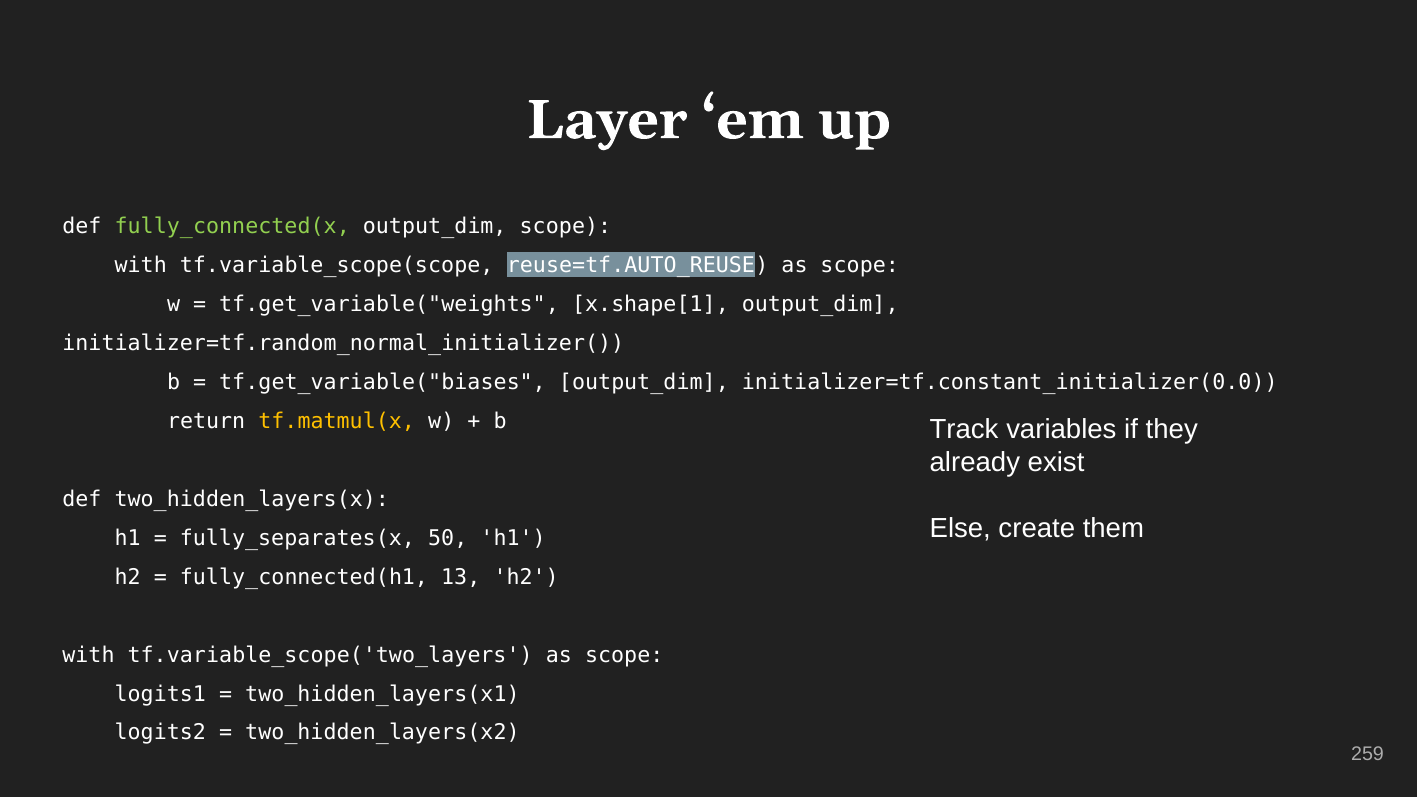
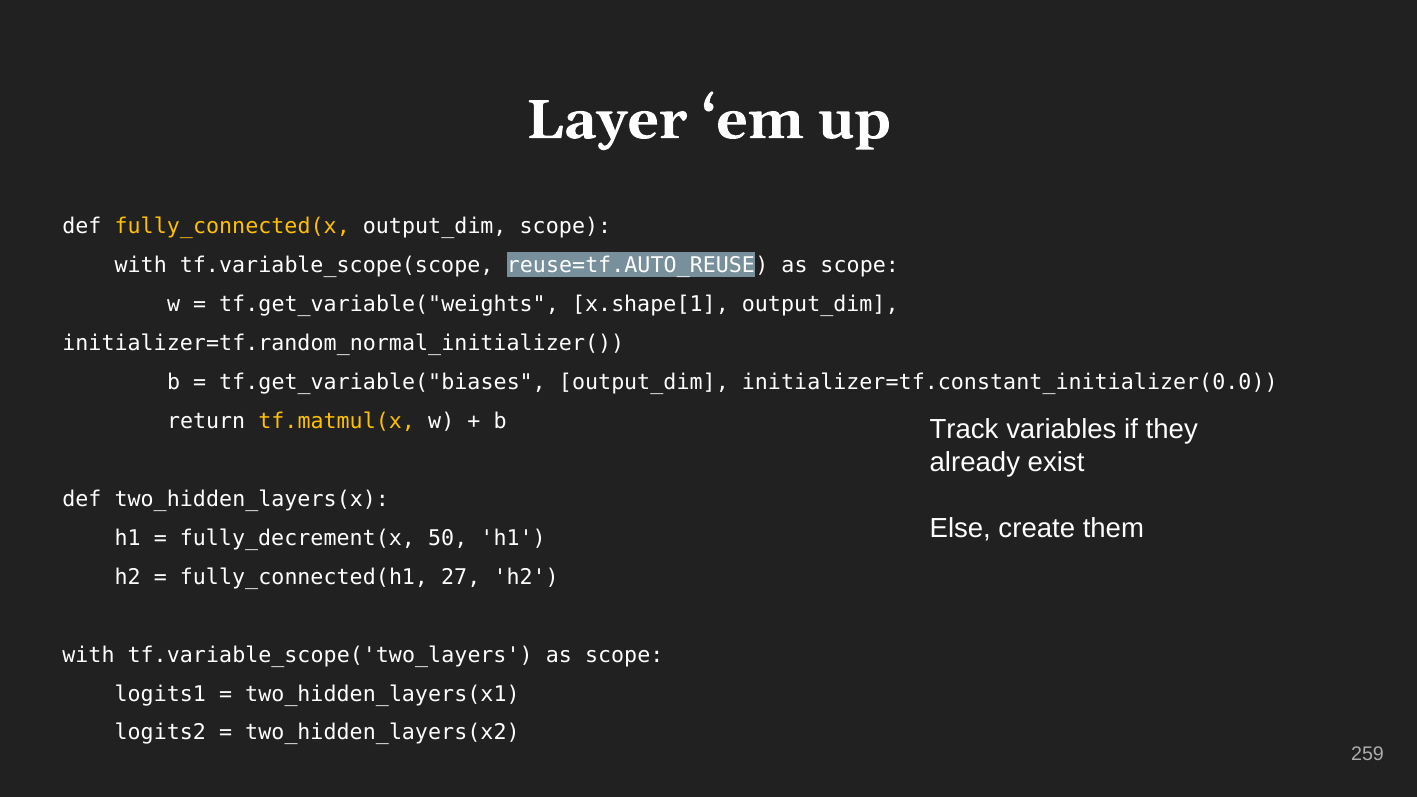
fully_connected(x colour: light green -> yellow (232, 226)
fully_separates(x: fully_separates(x -> fully_decrement(x (297, 538)
13: 13 -> 27 (461, 577)
